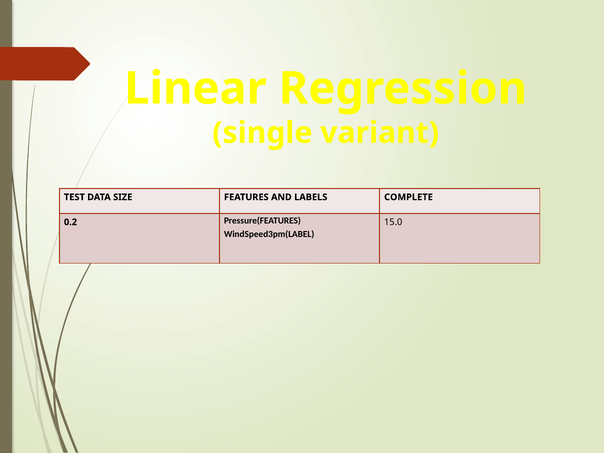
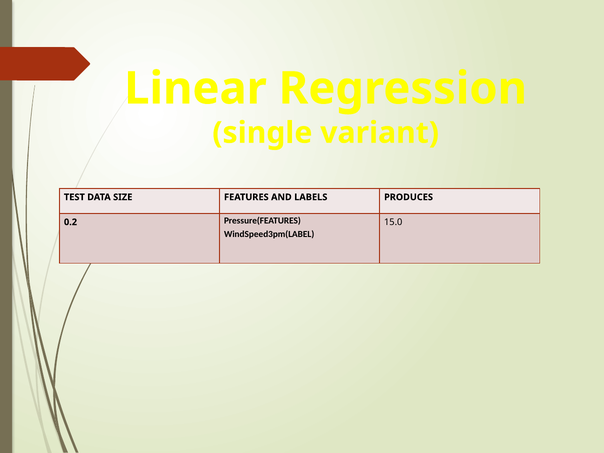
COMPLETE: COMPLETE -> PRODUCES (409, 197)
